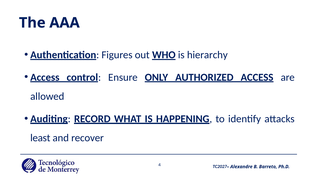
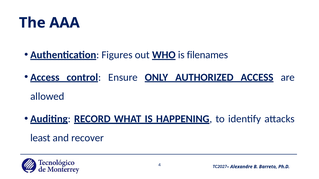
hierarchy: hierarchy -> filenames (207, 55)
